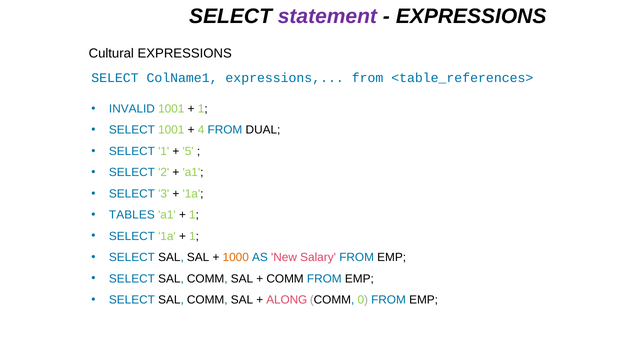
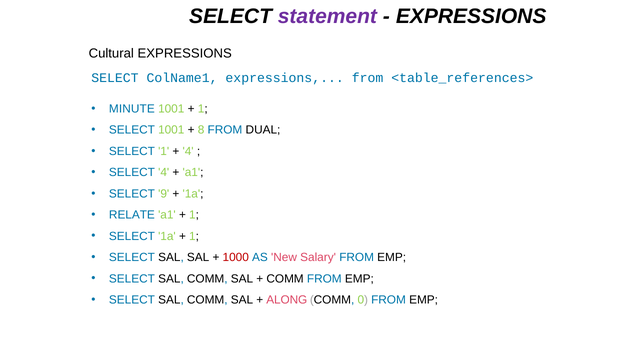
INVALID: INVALID -> MINUTE (132, 109)
4: 4 -> 8 (201, 130)
5: 5 -> 4 (188, 151)
SELECT 2: 2 -> 4 (164, 173)
3: 3 -> 9 (164, 194)
TABLES: TABLES -> RELATE (132, 215)
1000 colour: orange -> red (236, 258)
